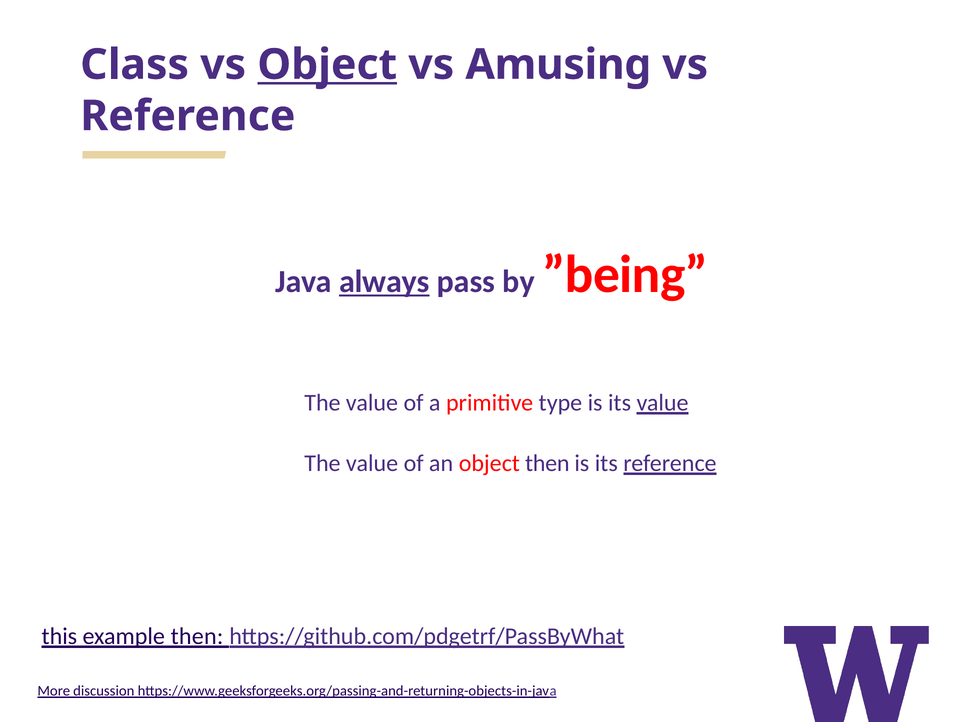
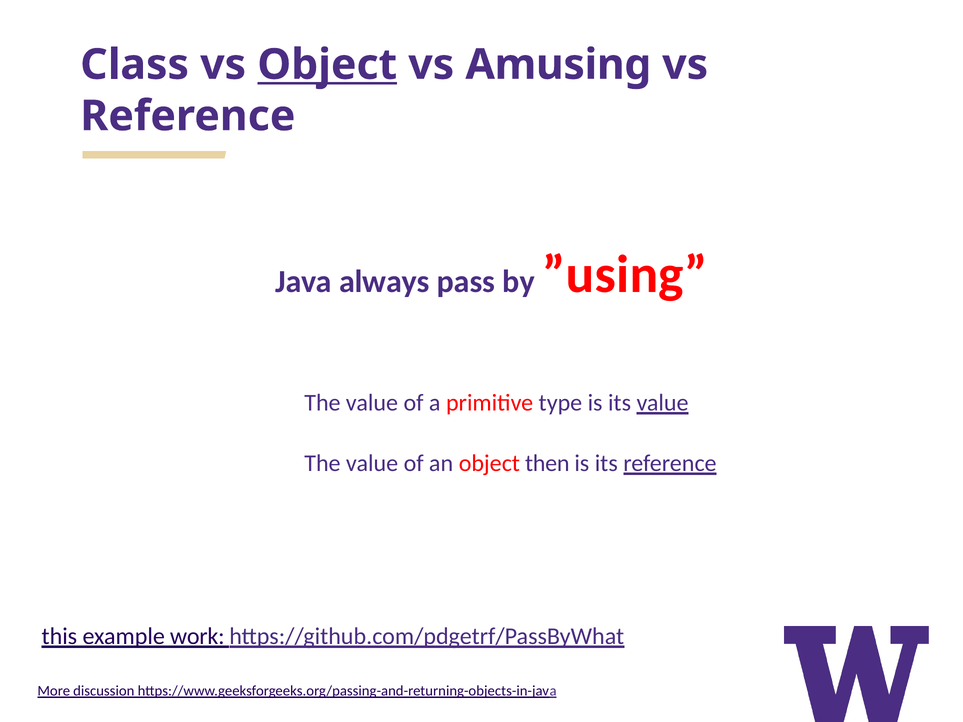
always underline: present -> none (384, 282)
”being: ”being -> ”using (625, 275)
example then: then -> work (197, 637)
